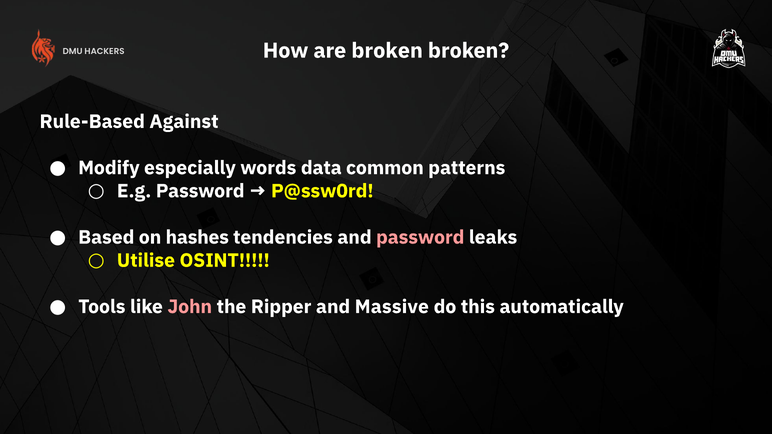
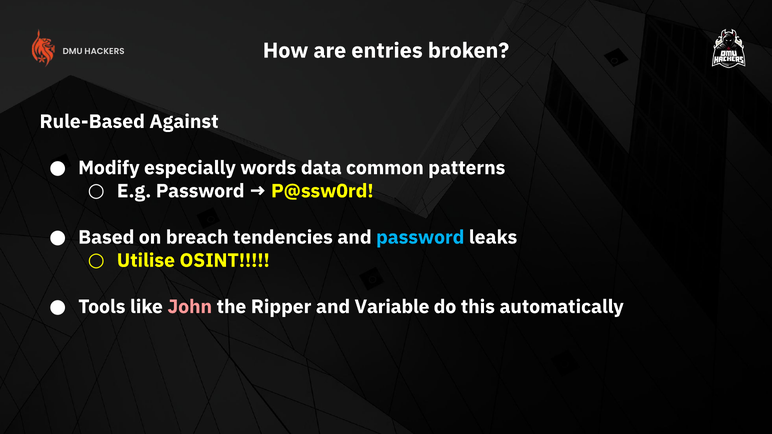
are broken: broken -> entries (387, 51)
hashes: hashes -> breach (197, 237)
password colour: pink -> light blue (420, 237)
Massive: Massive -> Variable (392, 307)
